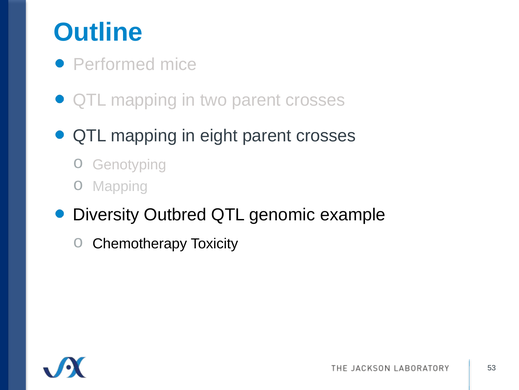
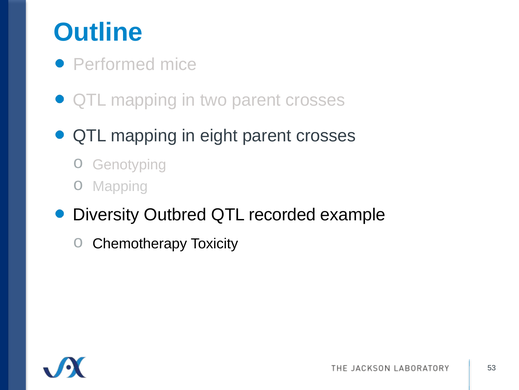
genomic: genomic -> recorded (282, 214)
